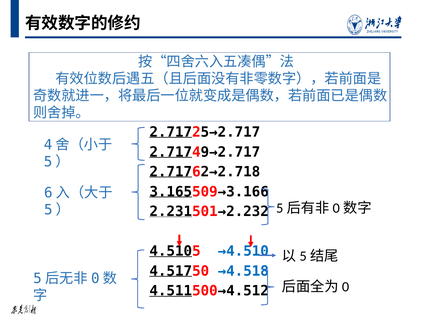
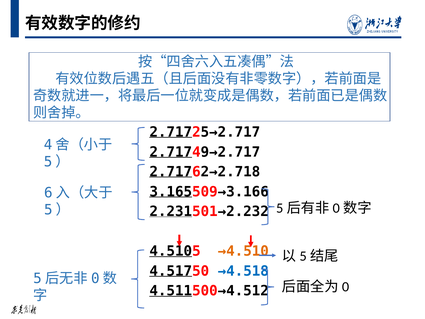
→4.510 colour: blue -> orange (243, 251)
